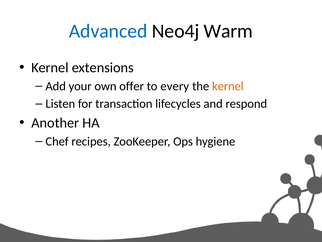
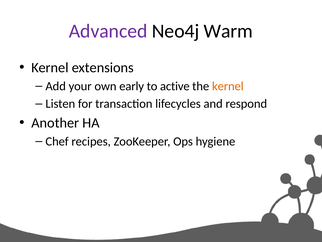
Advanced colour: blue -> purple (108, 31)
offer: offer -> early (132, 86)
every: every -> active (175, 86)
